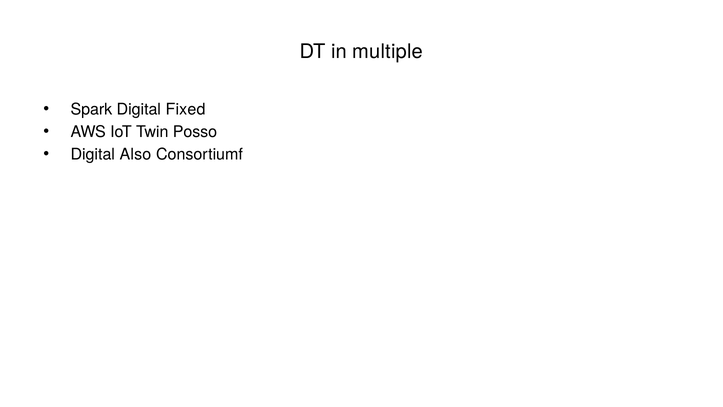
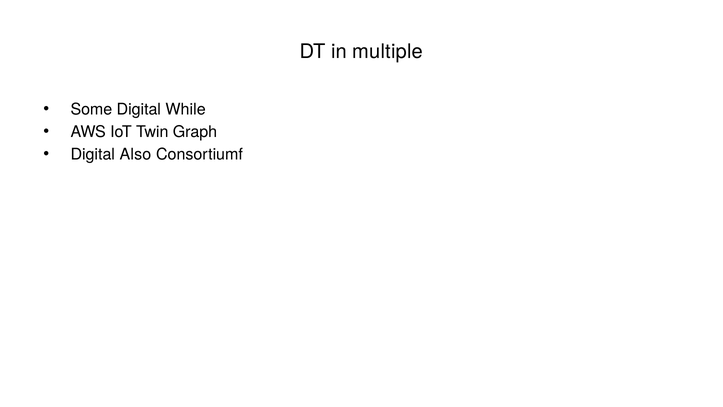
Spark: Spark -> Some (91, 109)
Fixed: Fixed -> While (186, 109)
Posso: Posso -> Graph (195, 132)
